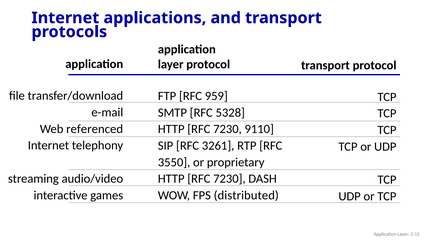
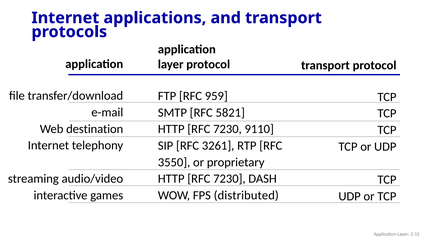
5328: 5328 -> 5821 (230, 113)
referenced: referenced -> destination (95, 129)
